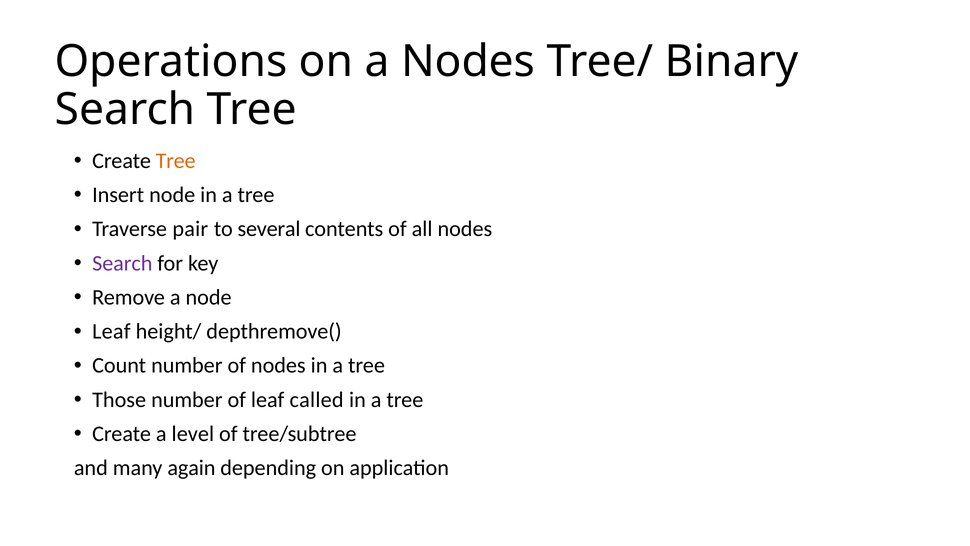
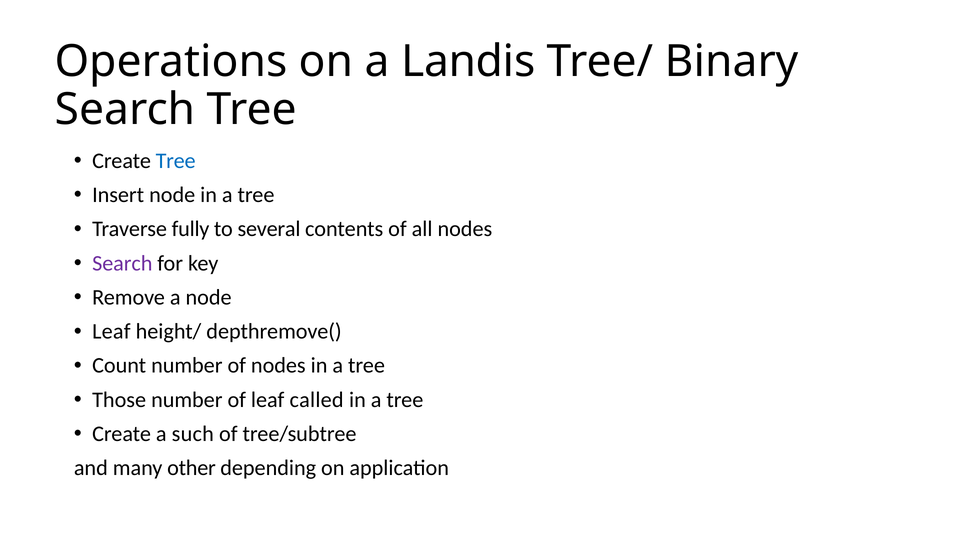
a Nodes: Nodes -> Landis (468, 62)
Tree colour: orange -> blue (176, 161)
pair: pair -> fully (191, 229)
level: level -> such (193, 434)
again: again -> other (191, 468)
